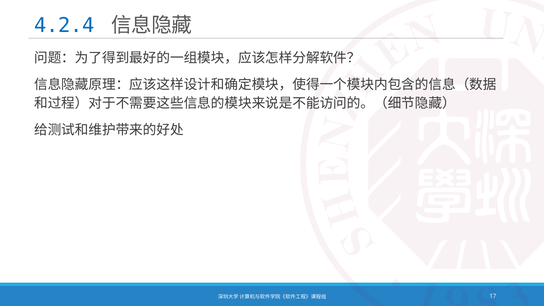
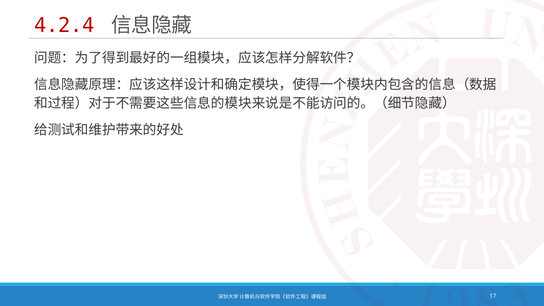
4.2.4 colour: blue -> red (64, 25)
